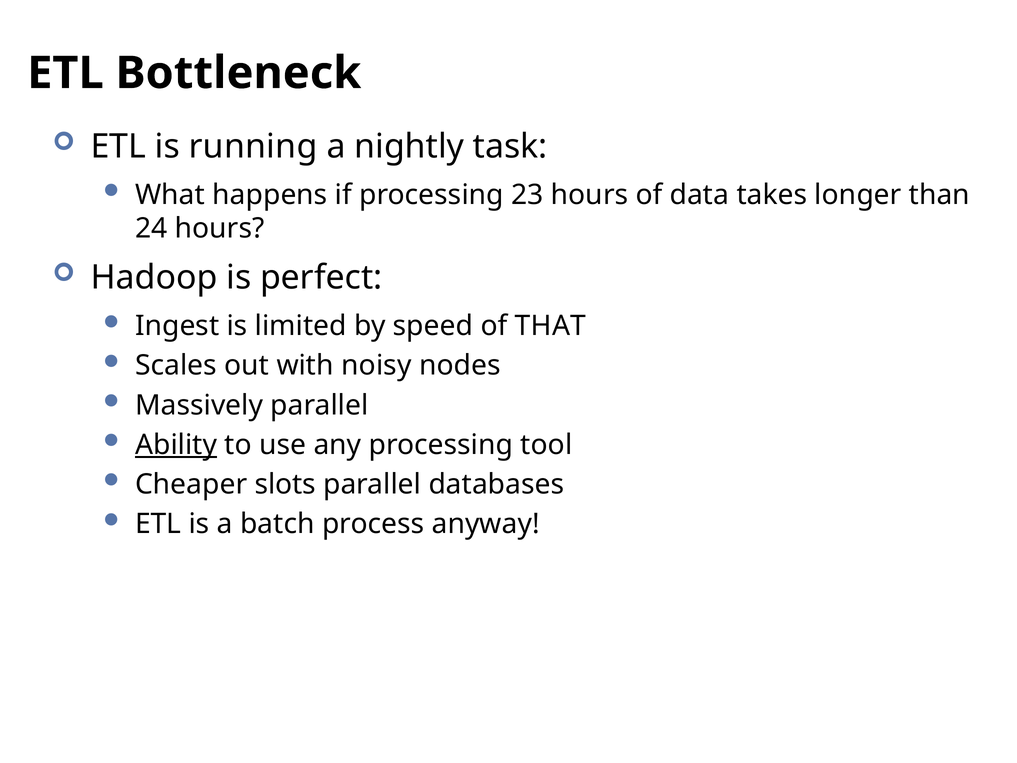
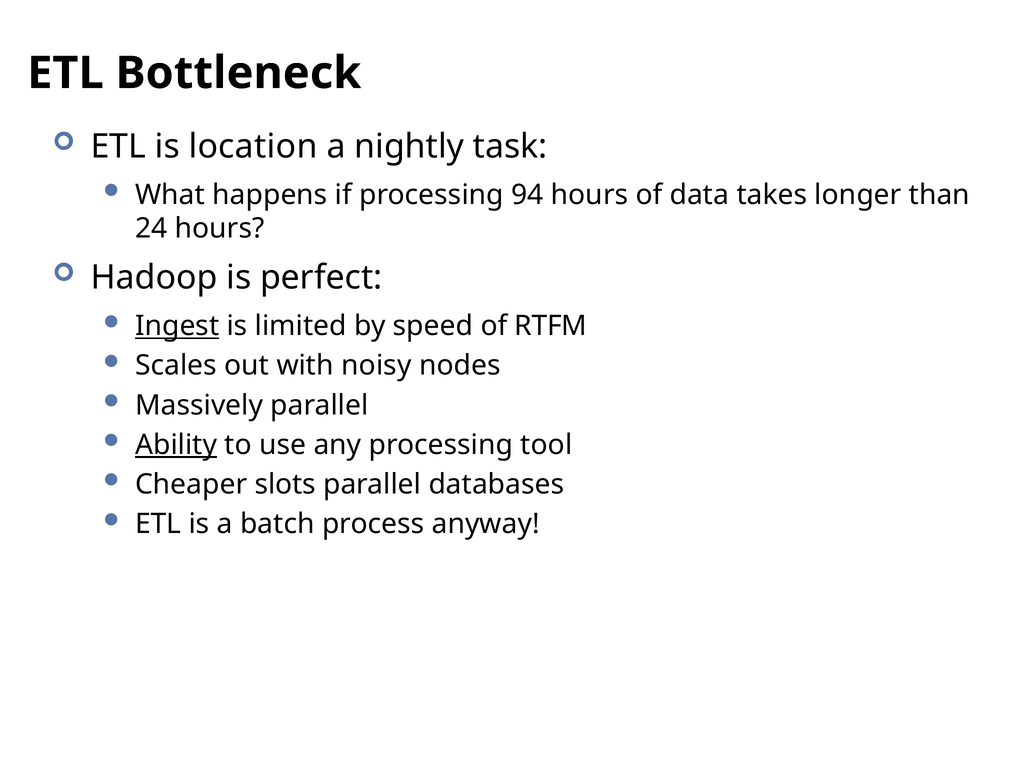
running: running -> location (253, 146)
23: 23 -> 94 (527, 195)
Ingest underline: none -> present (177, 326)
THAT: THAT -> RTFM (551, 326)
